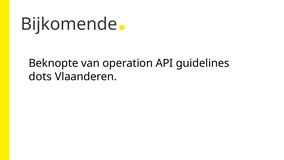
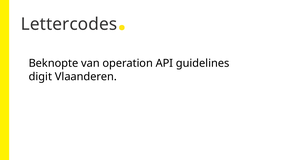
Bijkomende: Bijkomende -> Lettercodes (69, 24)
dots: dots -> digit (40, 76)
